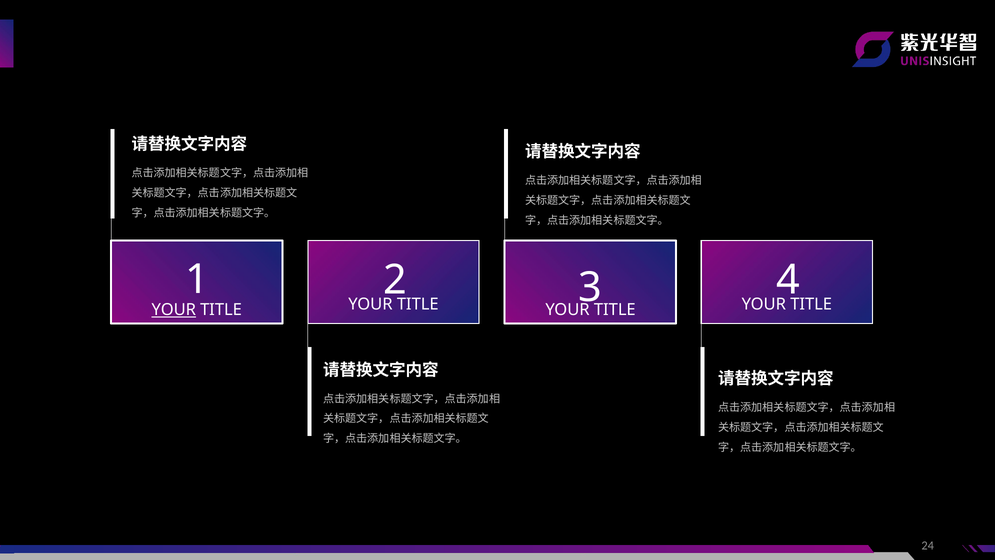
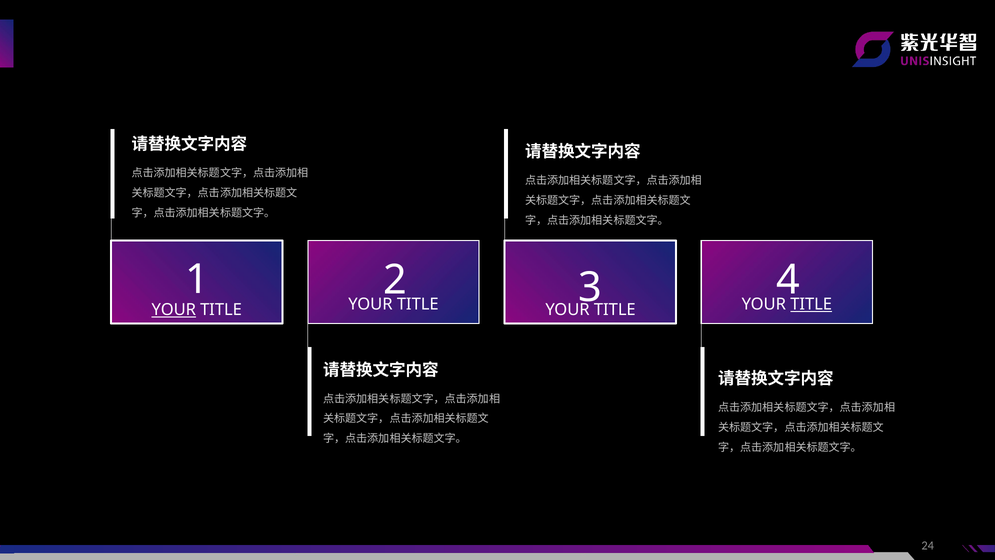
TITLE underline: none -> present (811, 304)
